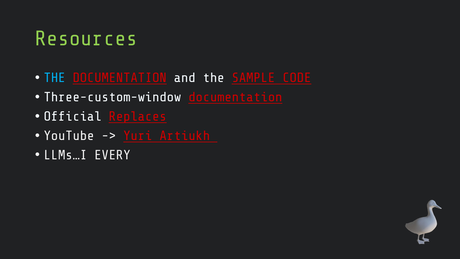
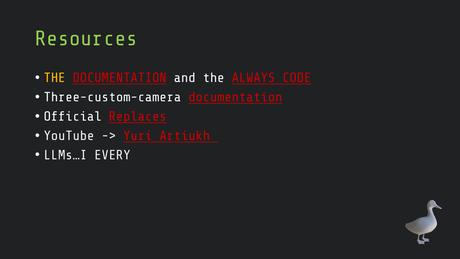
THE colour: light blue -> yellow (55, 78)
SAMPLE: SAMPLE -> ALWAYS (253, 78)
Three-custom-window: Three-custom-window -> Three-custom-camera (112, 97)
